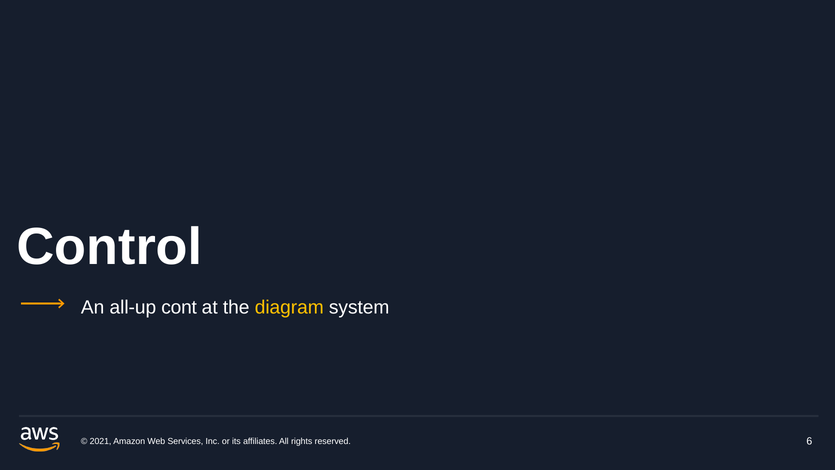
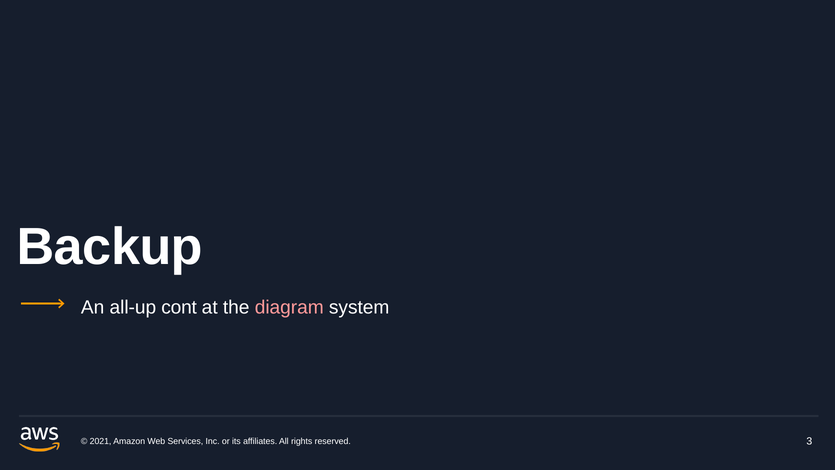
Control: Control -> Backup (110, 247)
diagram colour: yellow -> pink (289, 307)
6: 6 -> 3 (809, 441)
